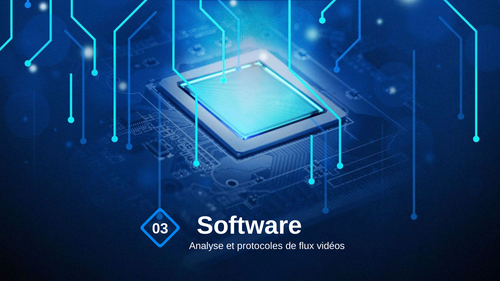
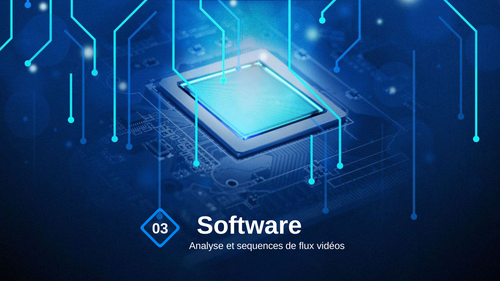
protocoles: protocoles -> sequences (260, 246)
